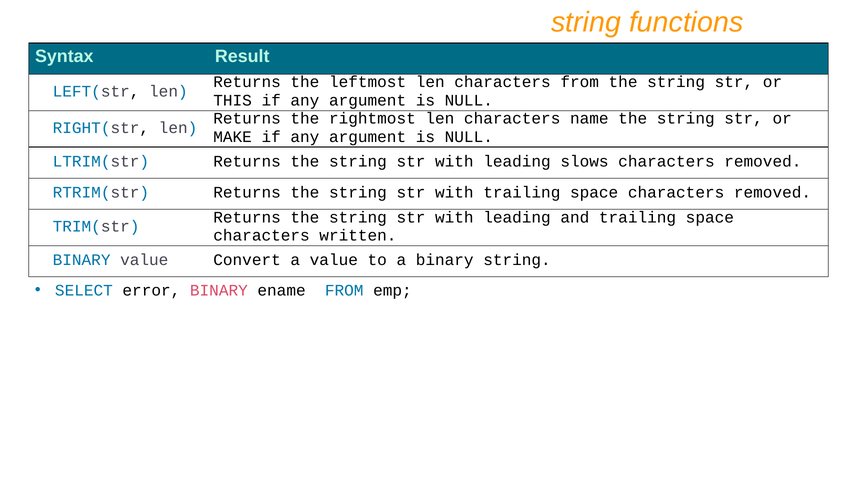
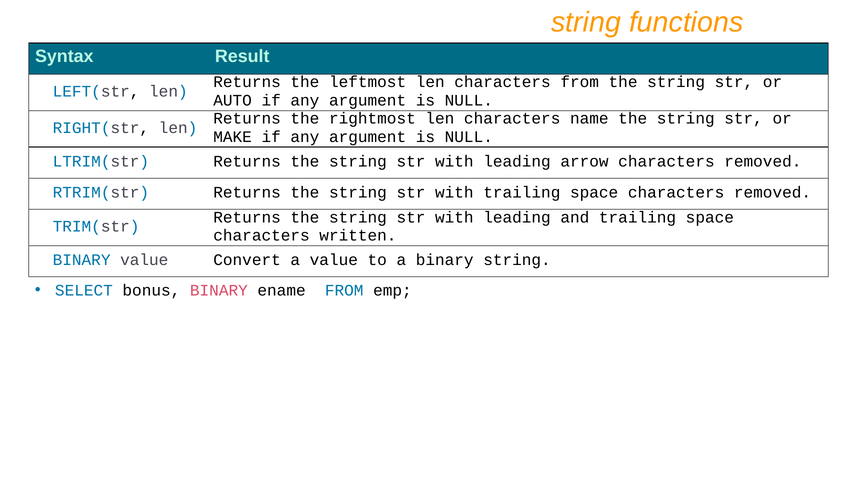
THIS: THIS -> AUTO (233, 100)
slows: slows -> arrow (585, 162)
error: error -> bonus (151, 290)
